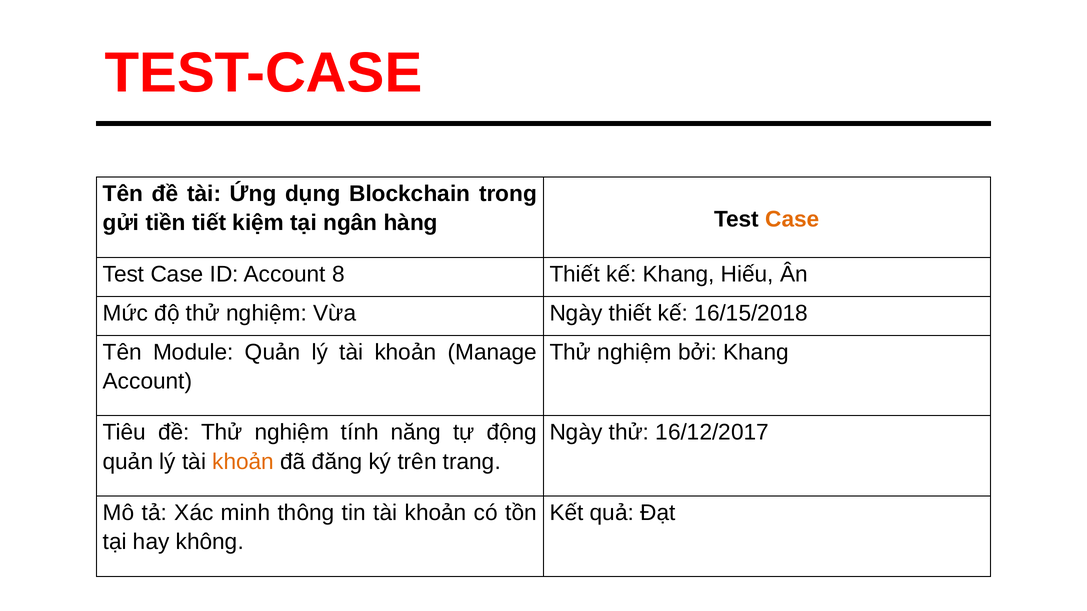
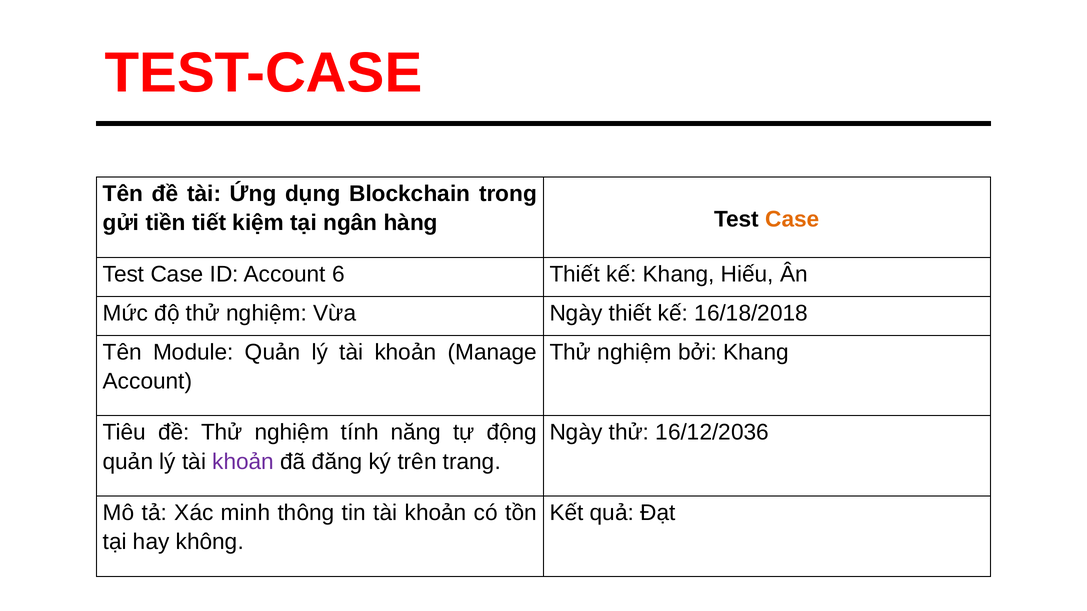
8: 8 -> 6 (338, 274)
16/15/2018: 16/15/2018 -> 16/18/2018 (751, 313)
16/12/2017: 16/12/2017 -> 16/12/2036 (712, 433)
khoản colour: orange -> purple (243, 462)
